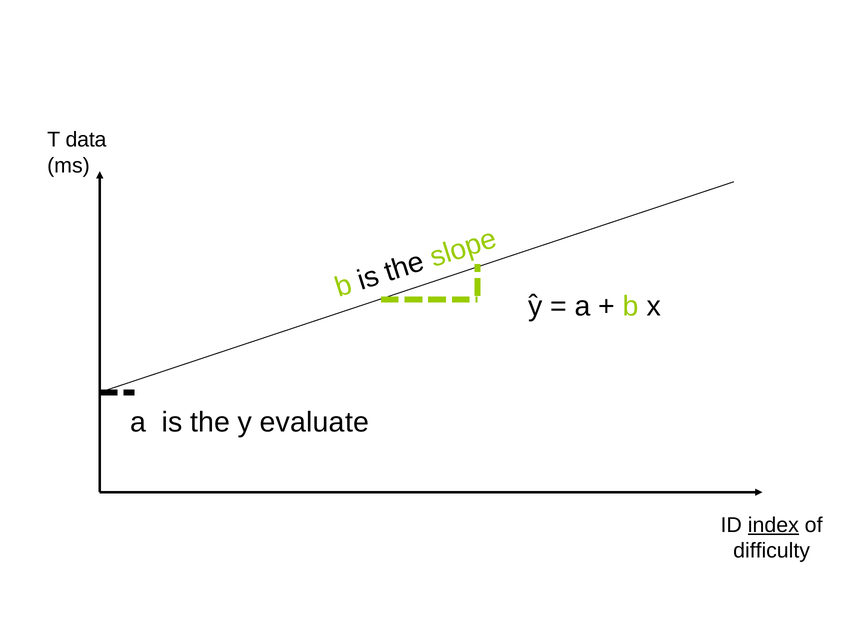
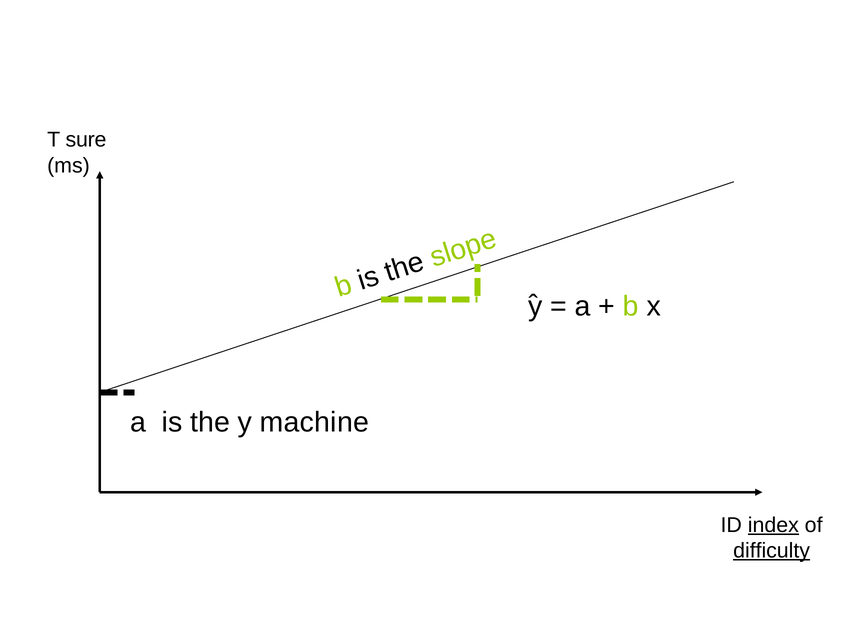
data: data -> sure (86, 140)
evaluate: evaluate -> machine (314, 422)
difficulty underline: none -> present (772, 550)
